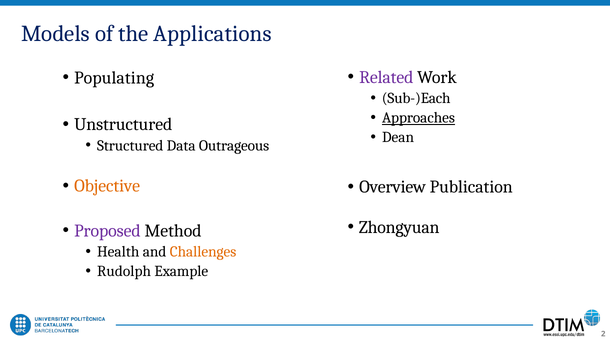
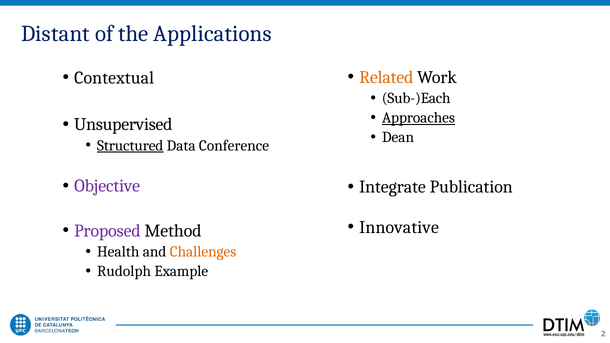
Models: Models -> Distant (55, 34)
Related colour: purple -> orange (386, 77)
Populating: Populating -> Contextual (114, 78)
Unstructured: Unstructured -> Unsupervised (123, 125)
Structured underline: none -> present (130, 146)
Outrageous: Outrageous -> Conference (234, 146)
Objective colour: orange -> purple (107, 186)
Overview: Overview -> Integrate (392, 187)
Zhongyuan: Zhongyuan -> Innovative (399, 227)
